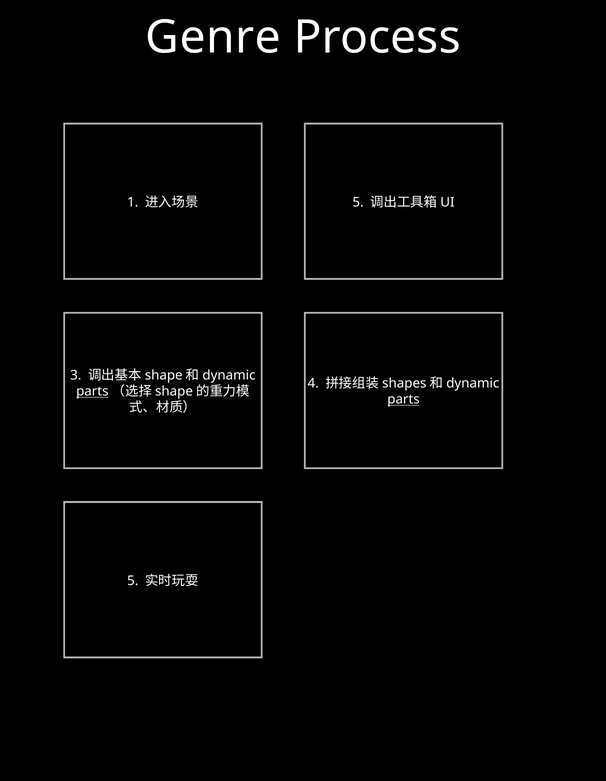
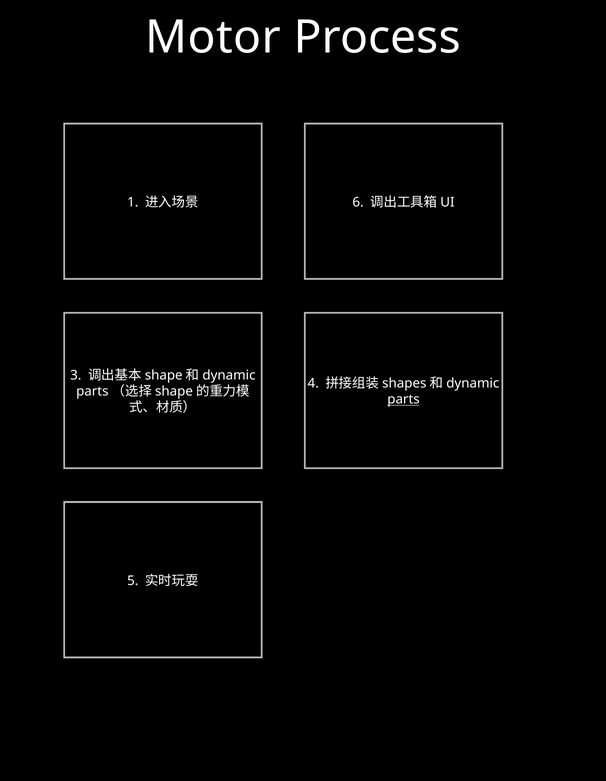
Genre: Genre -> Motor (213, 37)
5: 5 -> 6 (358, 202)
parts underline: present -> none (92, 392)
